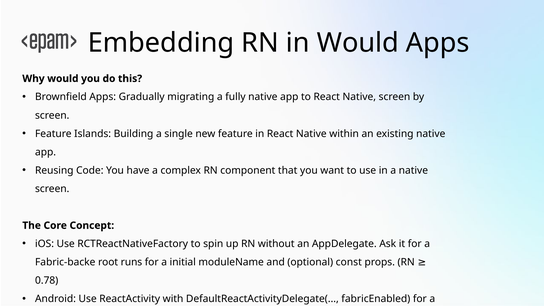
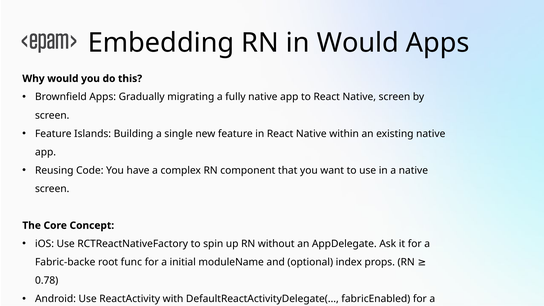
runs: runs -> func (131, 262)
const: const -> index (349, 262)
